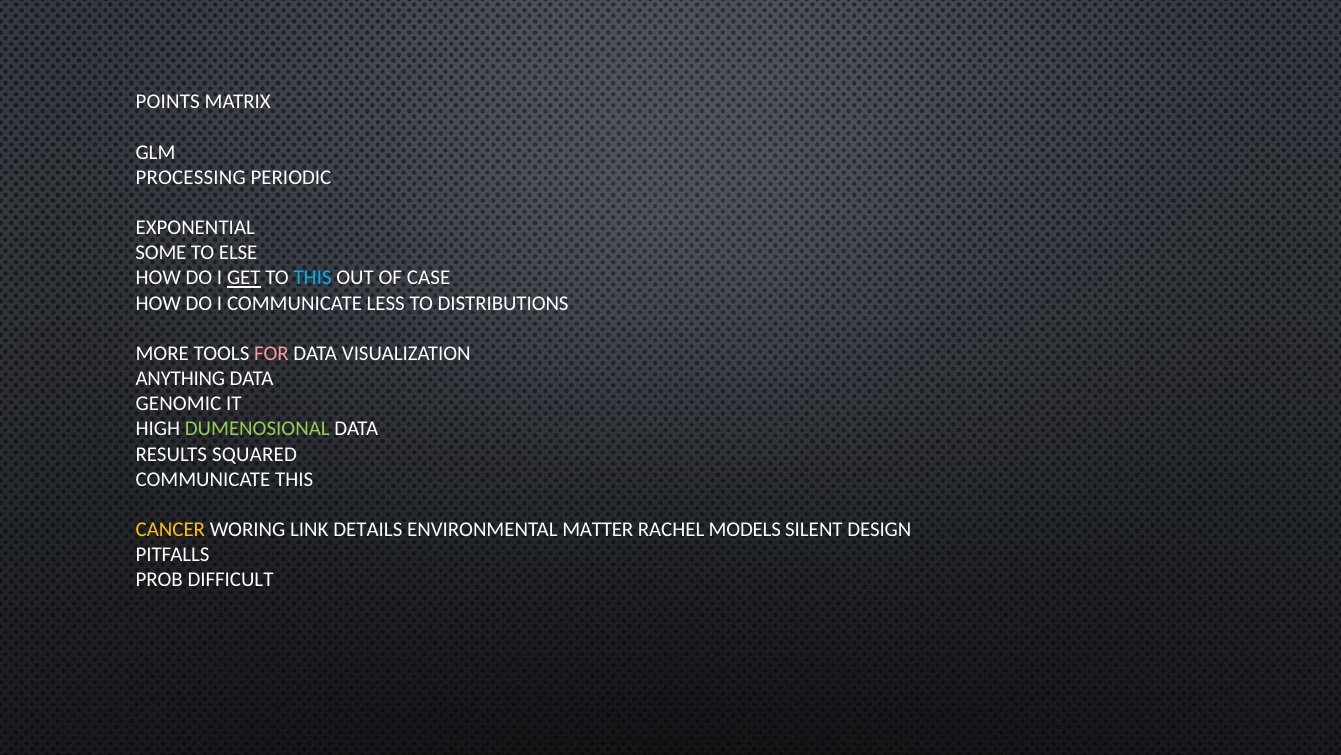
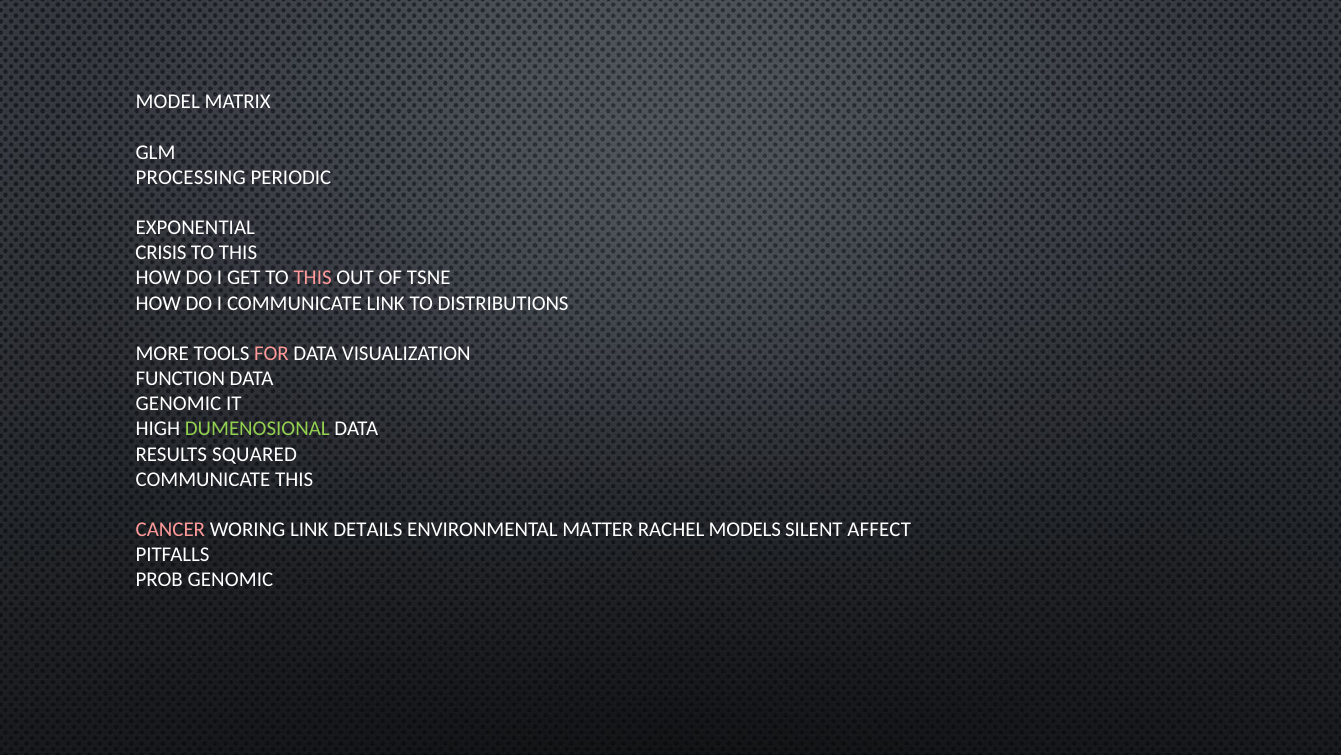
POINTS: POINTS -> MODEL (168, 102)
SOME: SOME -> CRISIS (161, 253)
ELSE: ELSE -> THIS (238, 253)
GET underline: present -> none (244, 278)
THIS colour: light blue -> pink (313, 278)
CASE: CASE -> TSNE (429, 278)
COMMUNICATE LESS: LESS -> LINK (386, 303)
ANYTHING: ANYTHING -> FUNCTION (180, 378)
CANCER colour: yellow -> pink (170, 529)
DESIGN: DESIGN -> AFFECT (879, 529)
PROB DIFFICULT: DIFFICULT -> GENOMIC (230, 580)
